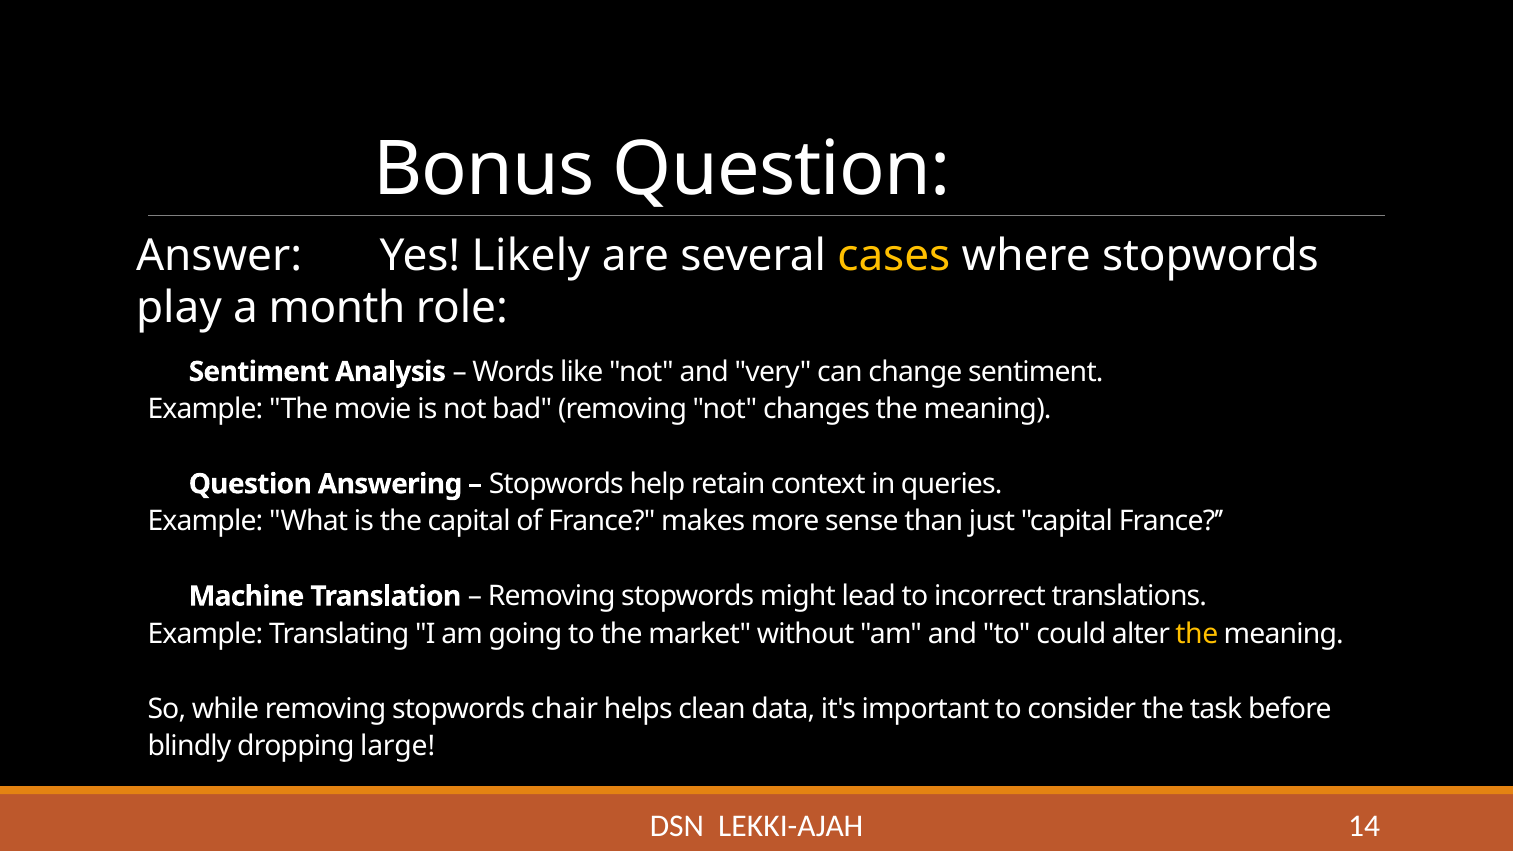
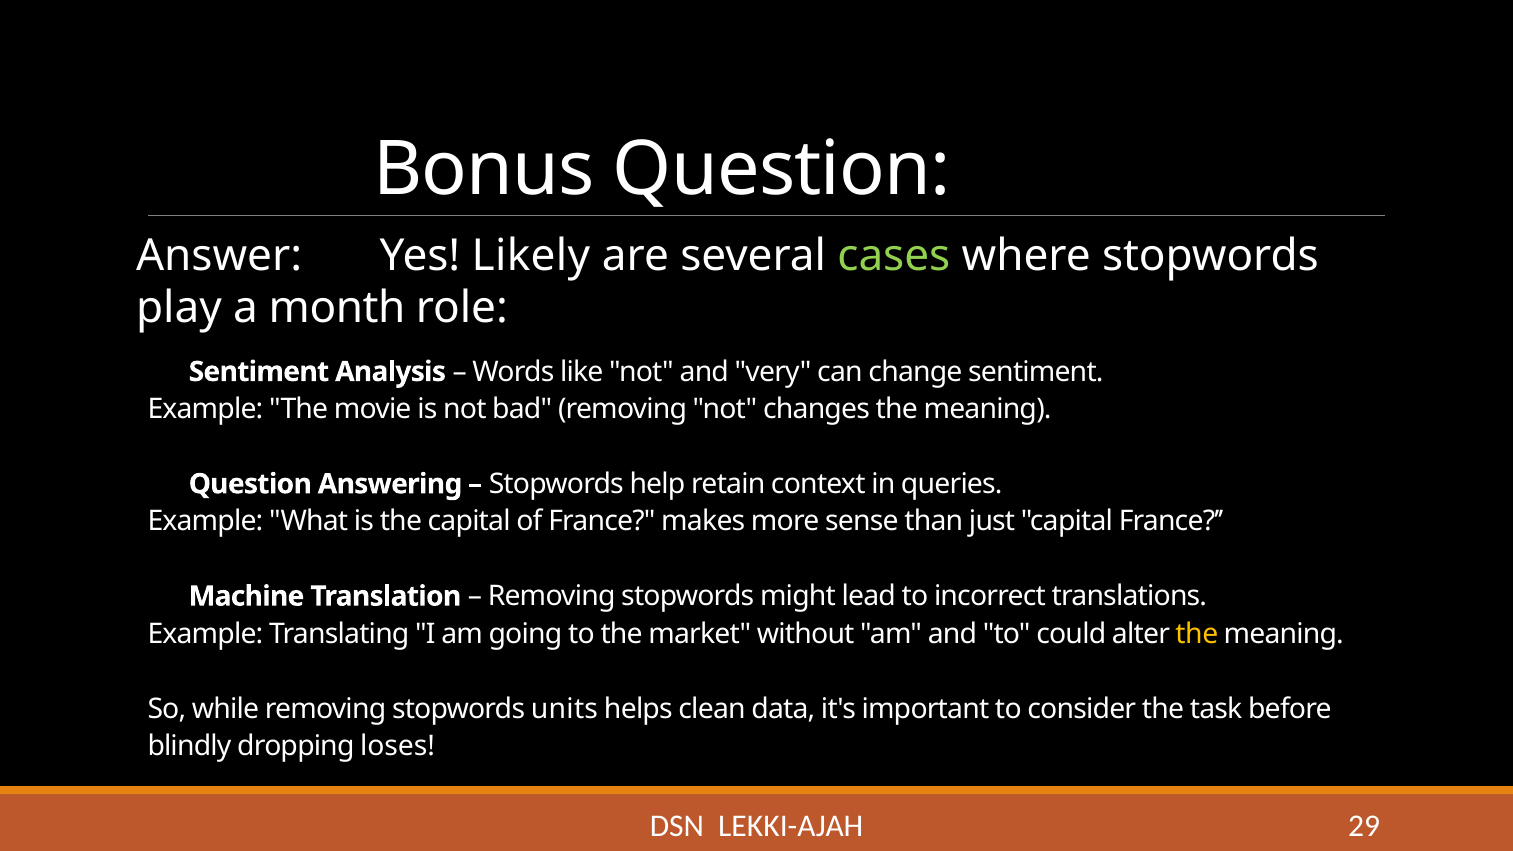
cases colour: yellow -> light green (894, 255)
chair: chair -> units (564, 709)
large: large -> loses (398, 746)
14: 14 -> 29 (1364, 826)
